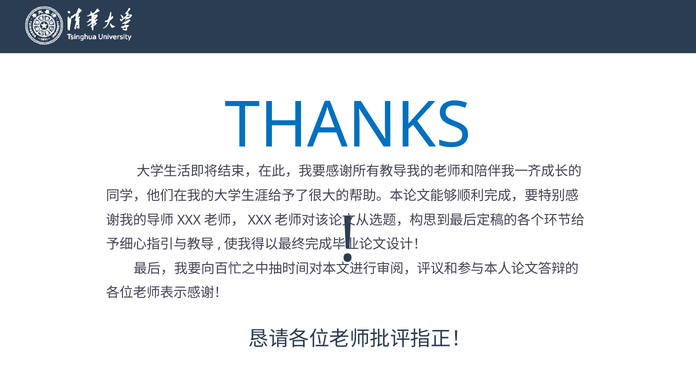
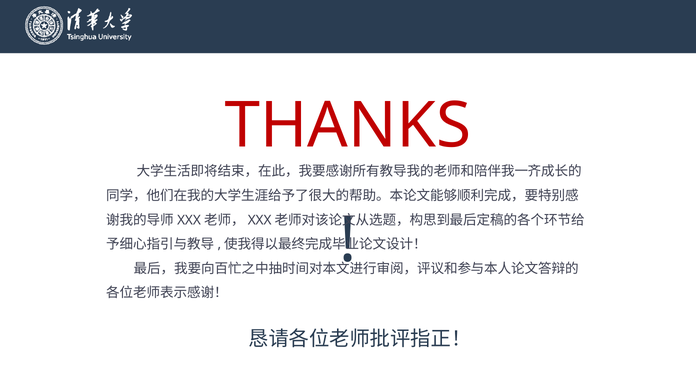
THANKS colour: blue -> red (348, 126)
